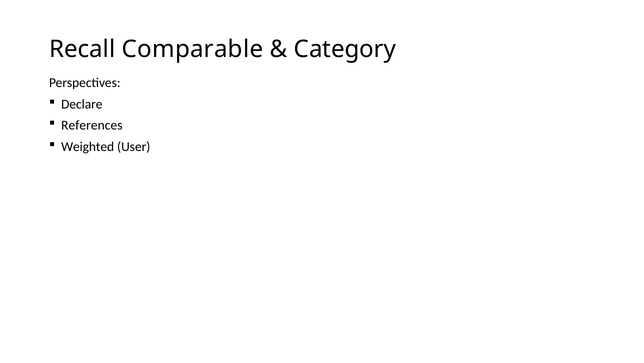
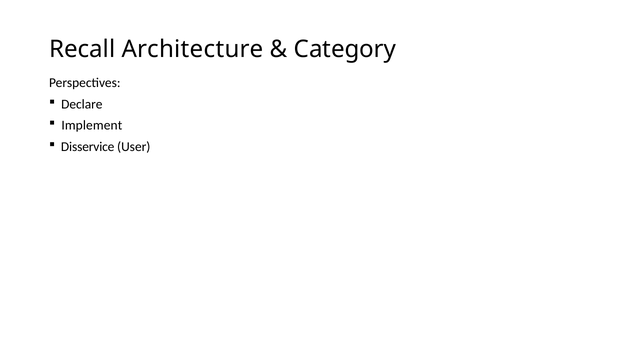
Comparable: Comparable -> Architecture (193, 49)
References: References -> Implement (92, 125)
Weighted: Weighted -> Disservice (88, 146)
